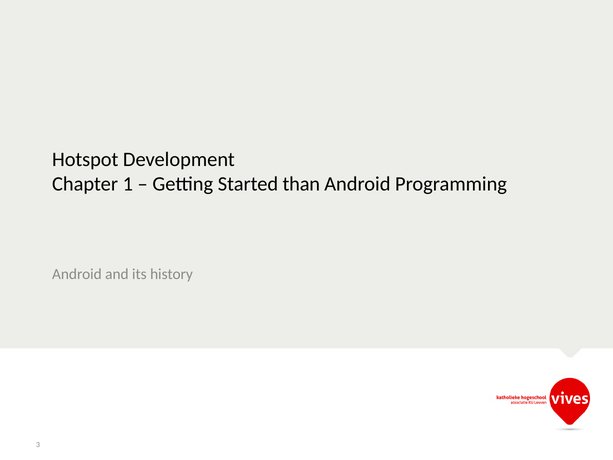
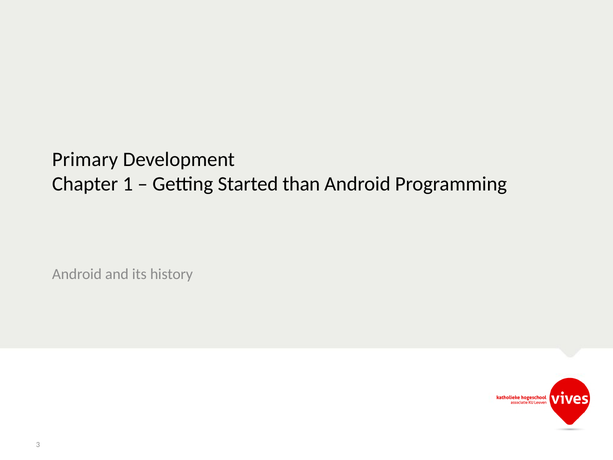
Hotspot: Hotspot -> Primary (85, 160)
